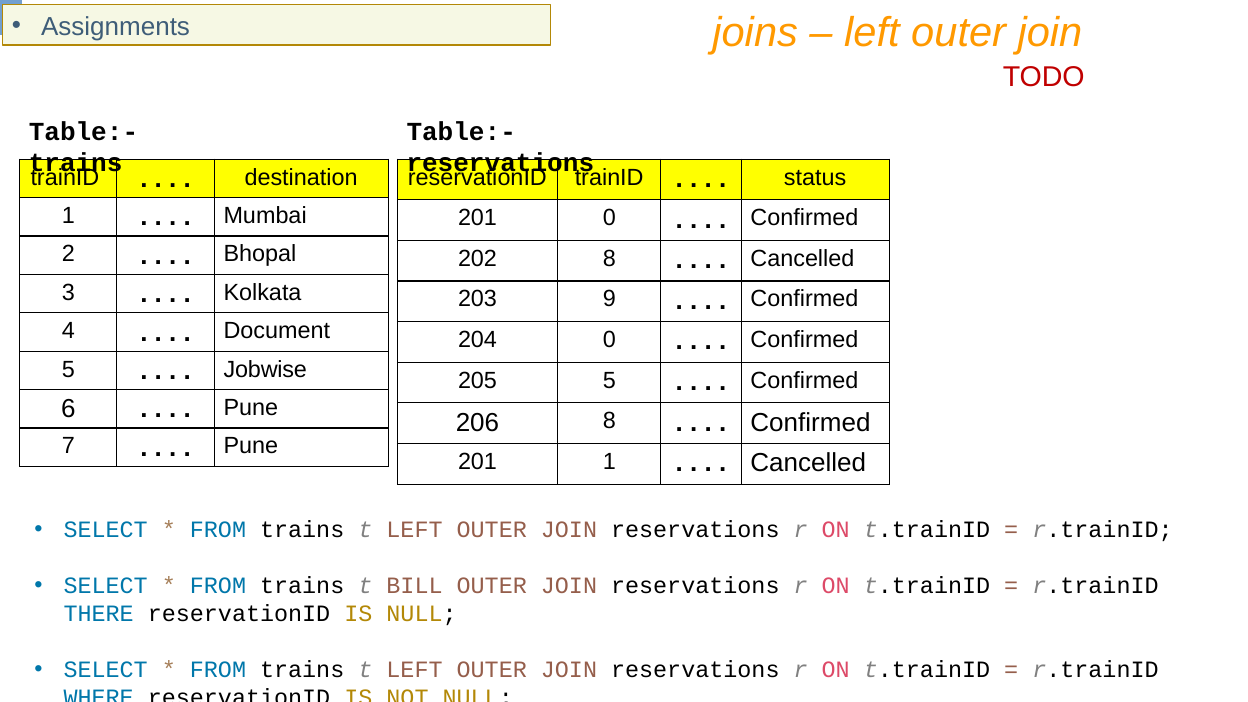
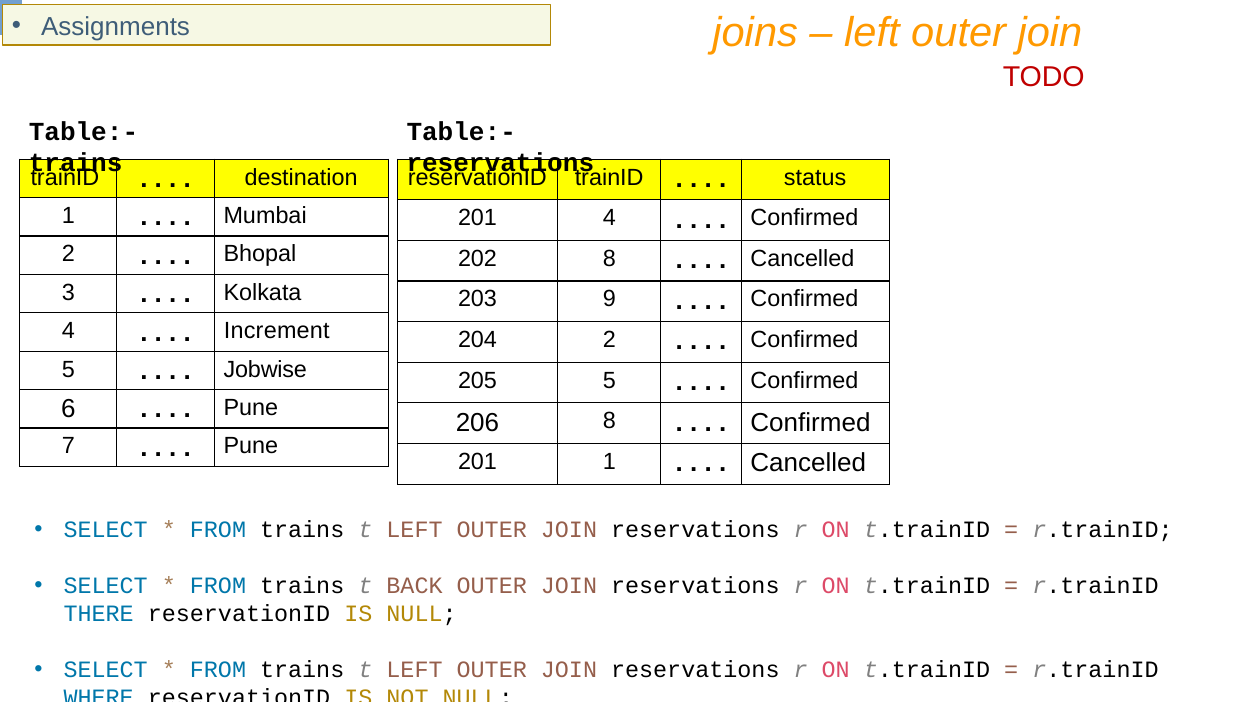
201 0: 0 -> 4 (609, 218)
Document: Document -> Increment (277, 331)
204 0: 0 -> 2 (609, 340)
BILL: BILL -> BACK (415, 586)
